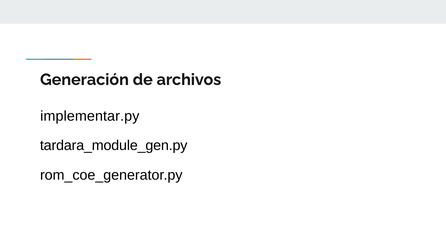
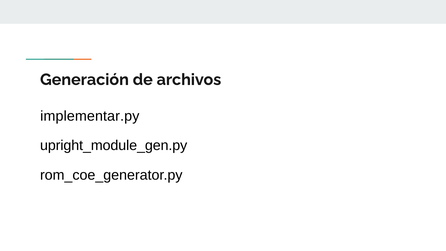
tardara_module_gen.py: tardara_module_gen.py -> upright_module_gen.py (114, 145)
